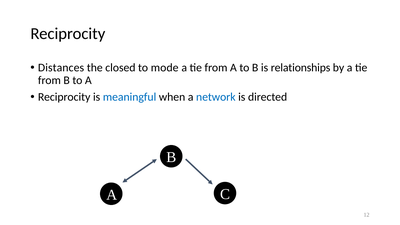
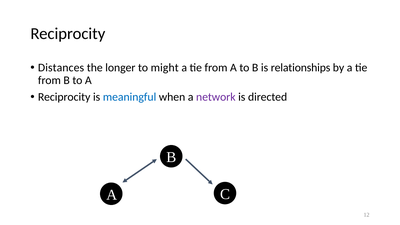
closed: closed -> longer (120, 68)
mode: mode -> might (165, 68)
network colour: blue -> purple (216, 97)
